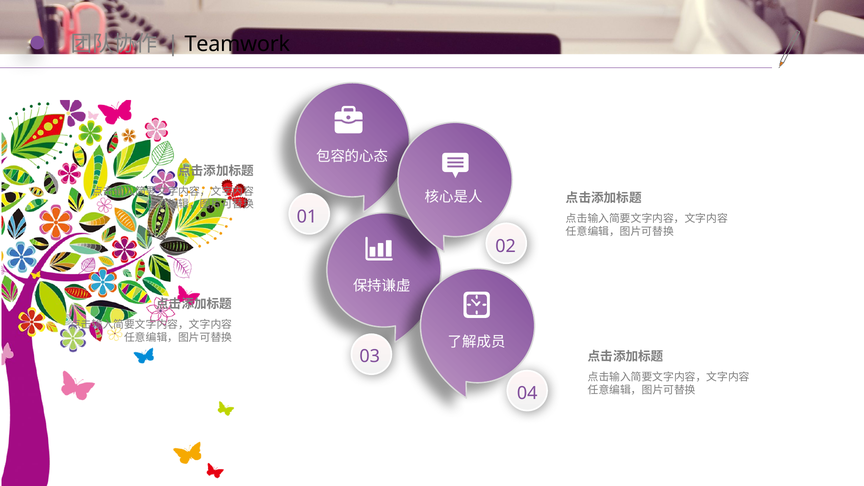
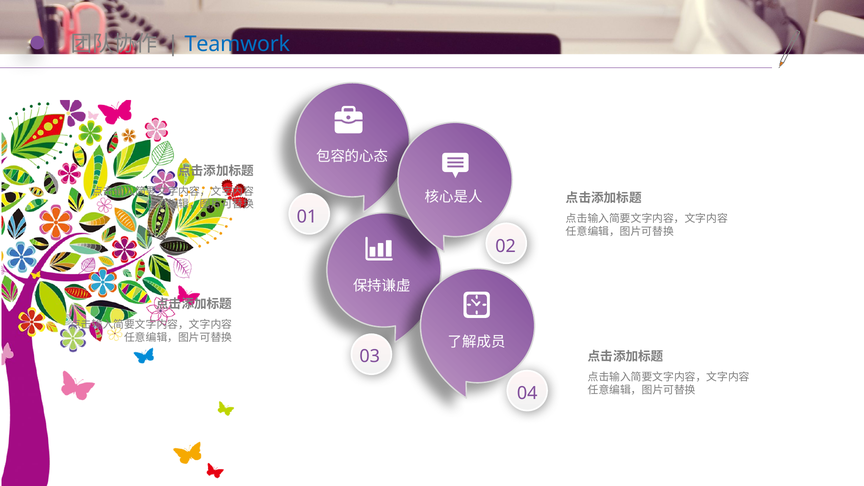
Teamwork colour: black -> blue (237, 44)
